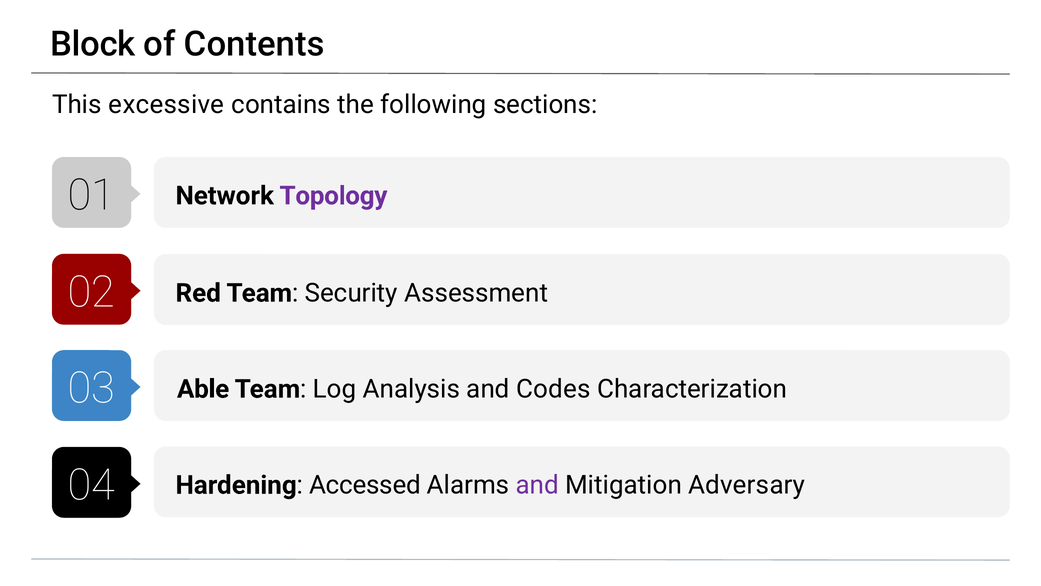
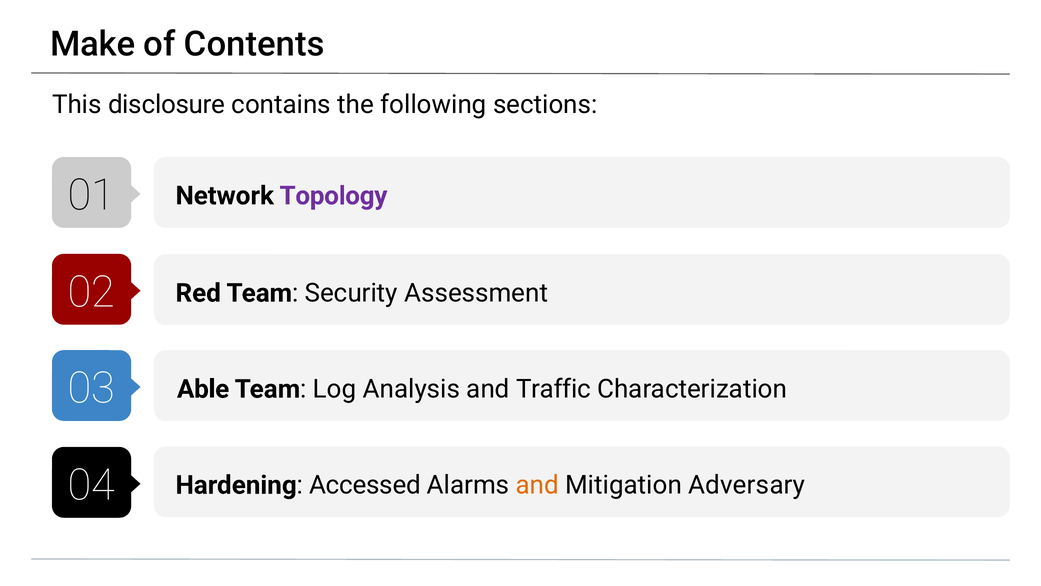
Block: Block -> Make (93, 44)
excessive: excessive -> disclosure (167, 105)
Codes: Codes -> Traffic (553, 389)
and colour: purple -> orange (537, 485)
